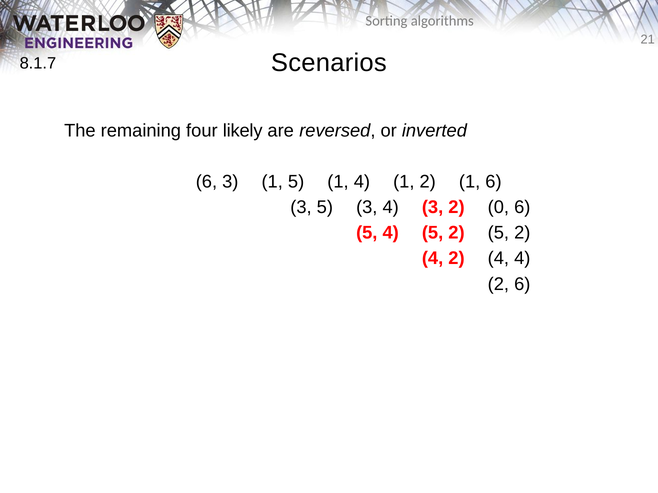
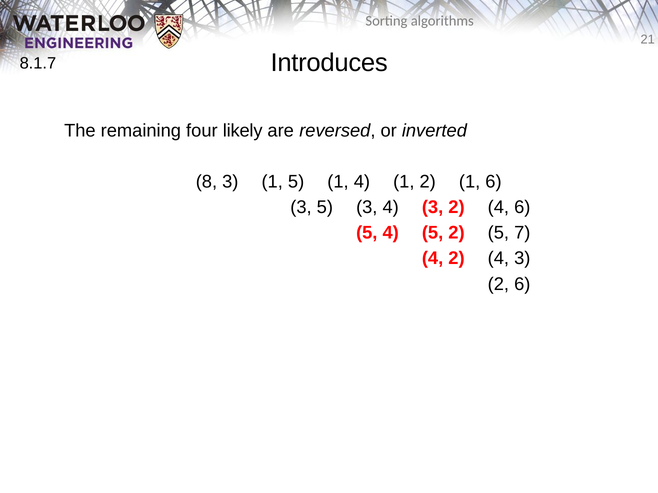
Scenarios: Scenarios -> Introduces (329, 63)
6: 6 -> 8 (206, 182)
3 2 0: 0 -> 4 (498, 207)
2 5 2: 2 -> 7 (522, 233)
2 4 4: 4 -> 3 (522, 259)
